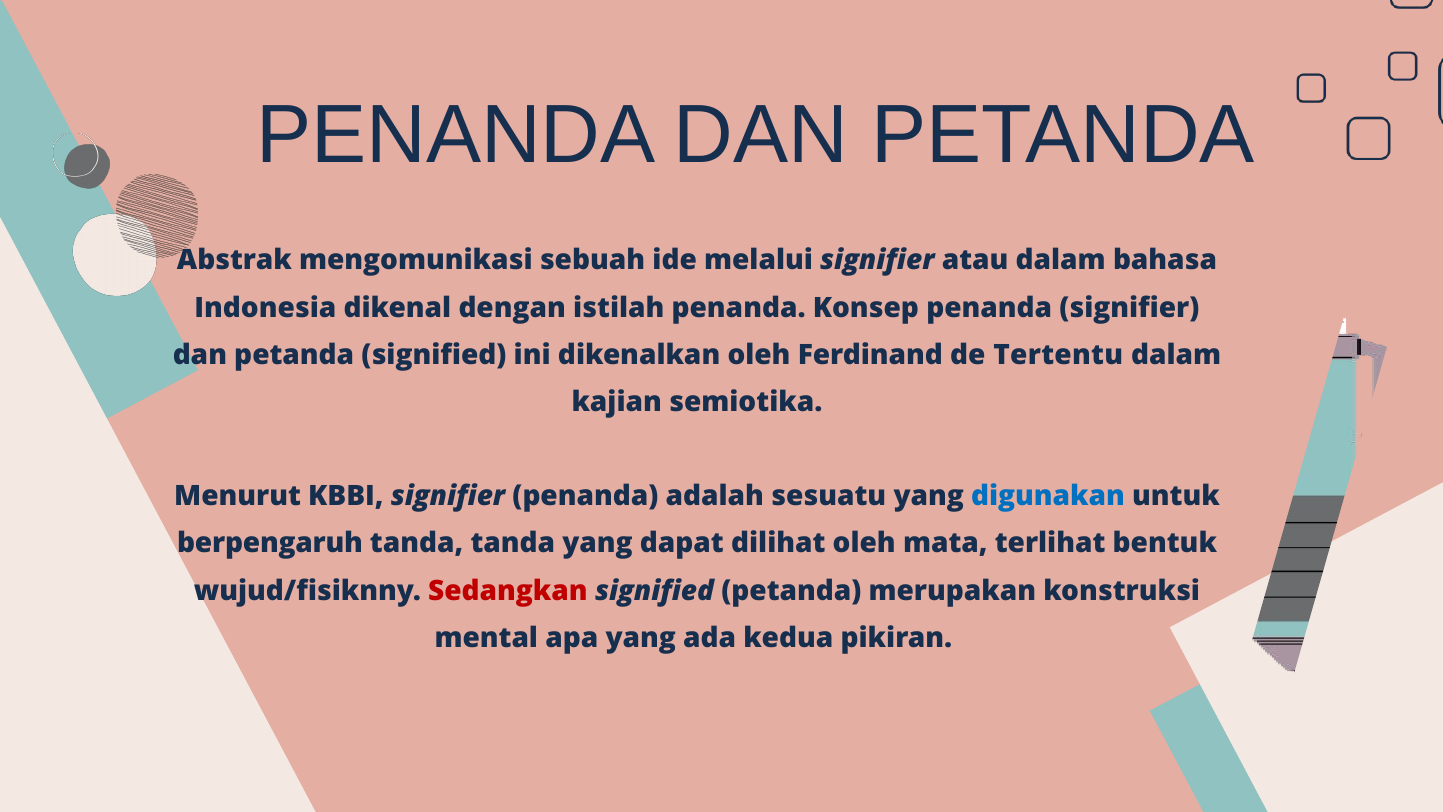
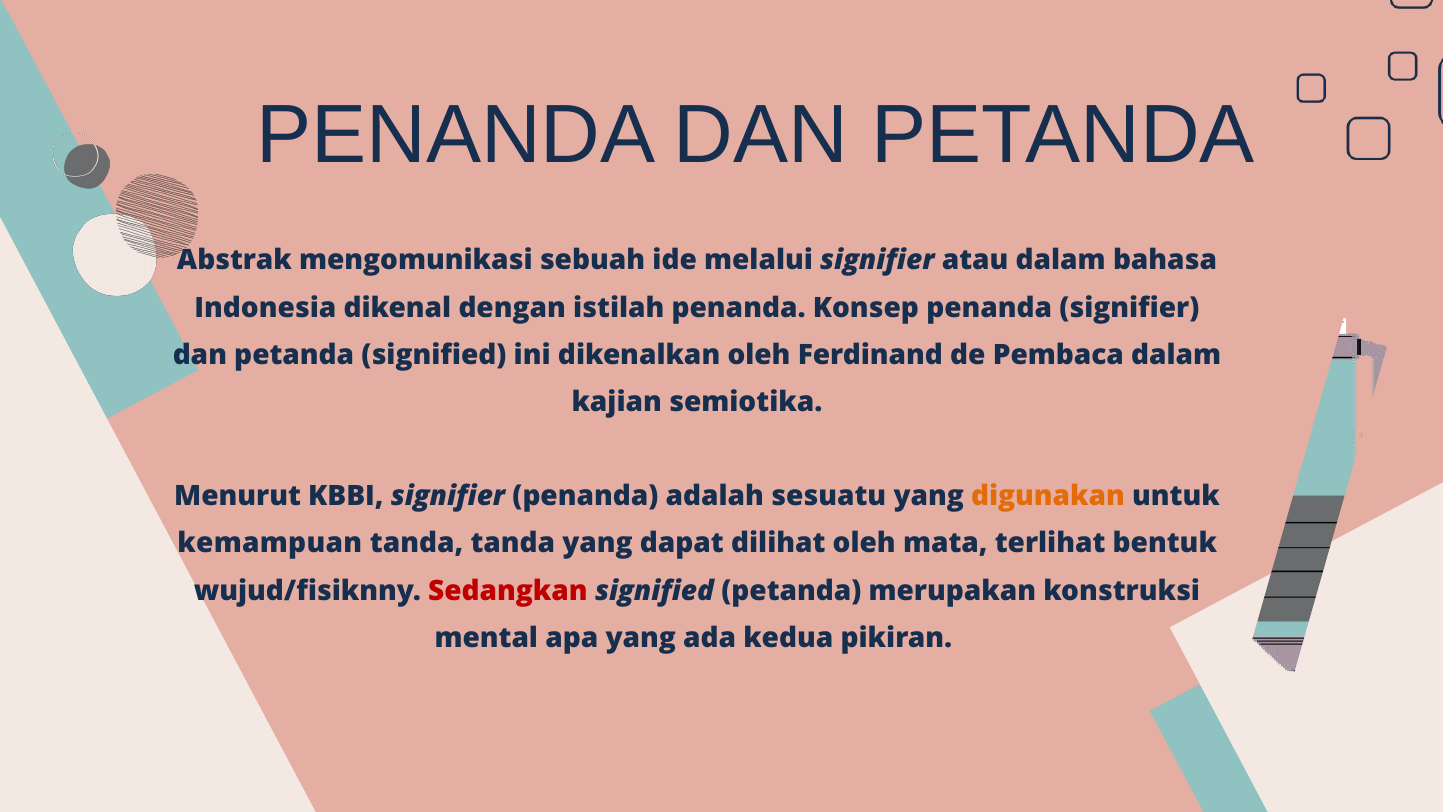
Tertentu: Tertentu -> Pembaca (1058, 355)
digunakan colour: blue -> orange (1048, 496)
berpengaruh: berpengaruh -> kemampuan (270, 543)
